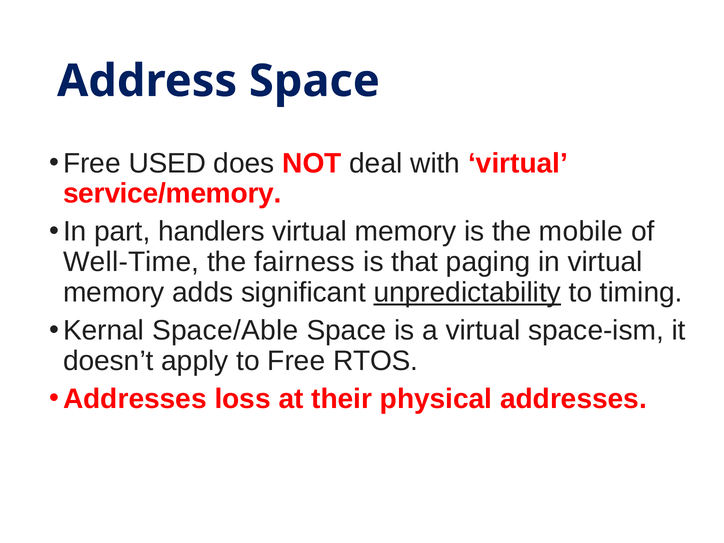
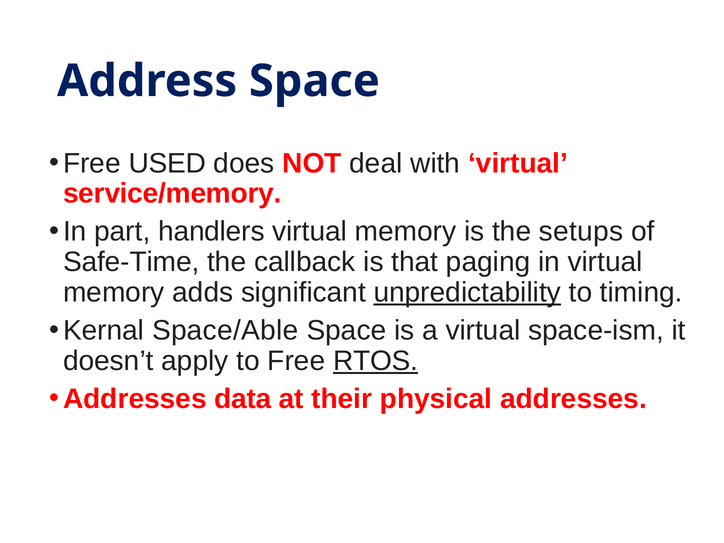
mobile: mobile -> setups (581, 232)
Well-Time: Well-Time -> Safe-Time (131, 262)
fairness: fairness -> callback (305, 262)
RTOS underline: none -> present (376, 361)
loss: loss -> data (243, 399)
